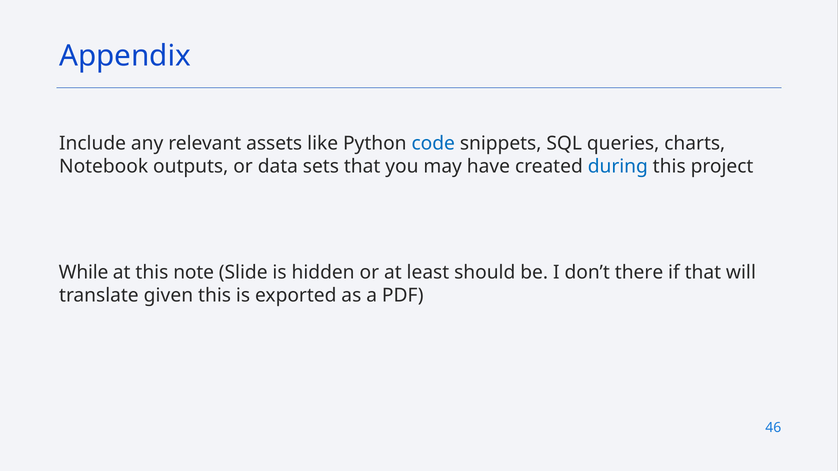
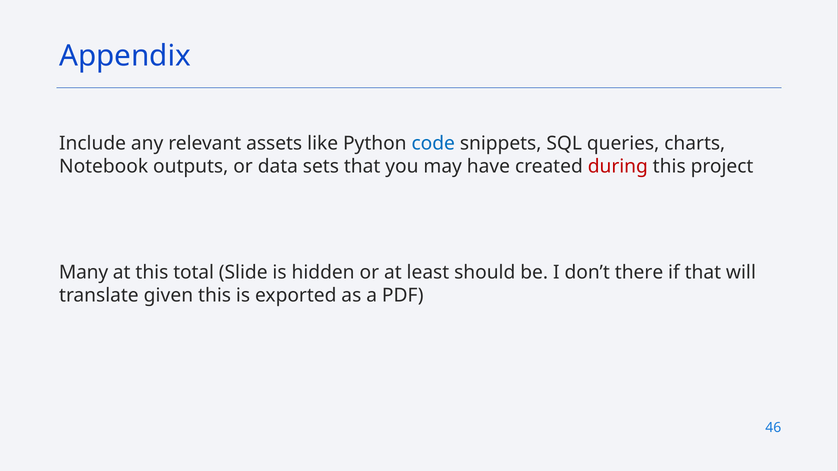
during colour: blue -> red (618, 167)
While: While -> Many (84, 272)
note: note -> total (194, 272)
